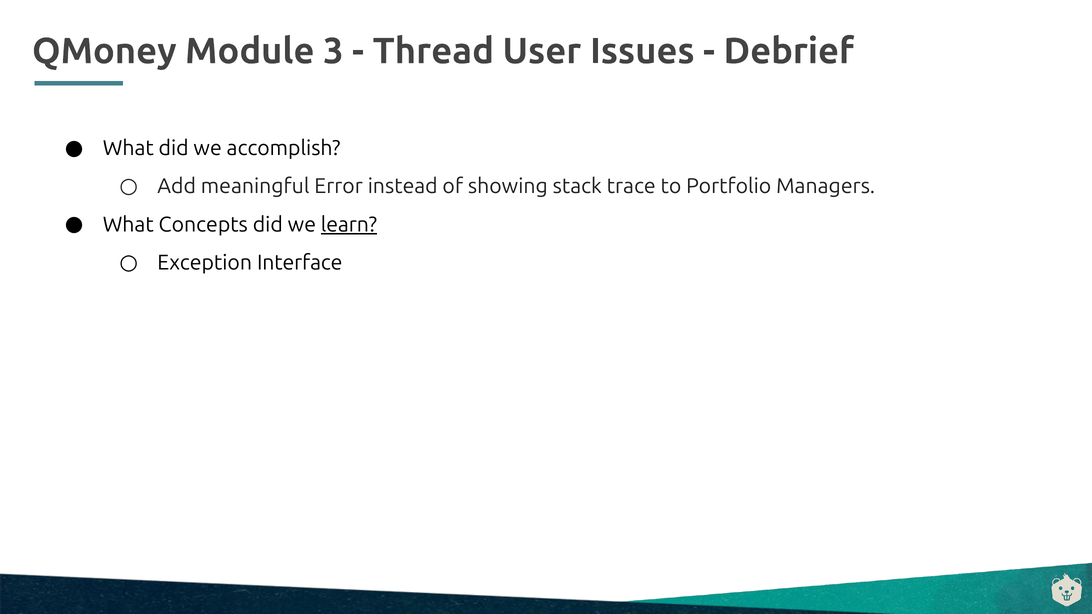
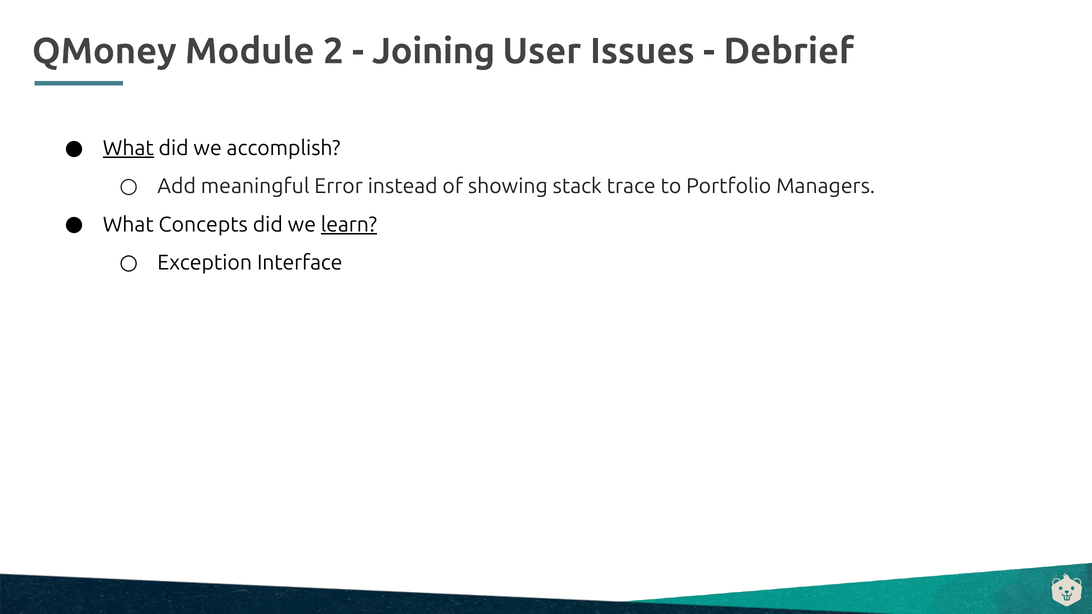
3: 3 -> 2 (333, 51)
Thread: Thread -> Joining (434, 51)
What underline: none -> present (128, 148)
